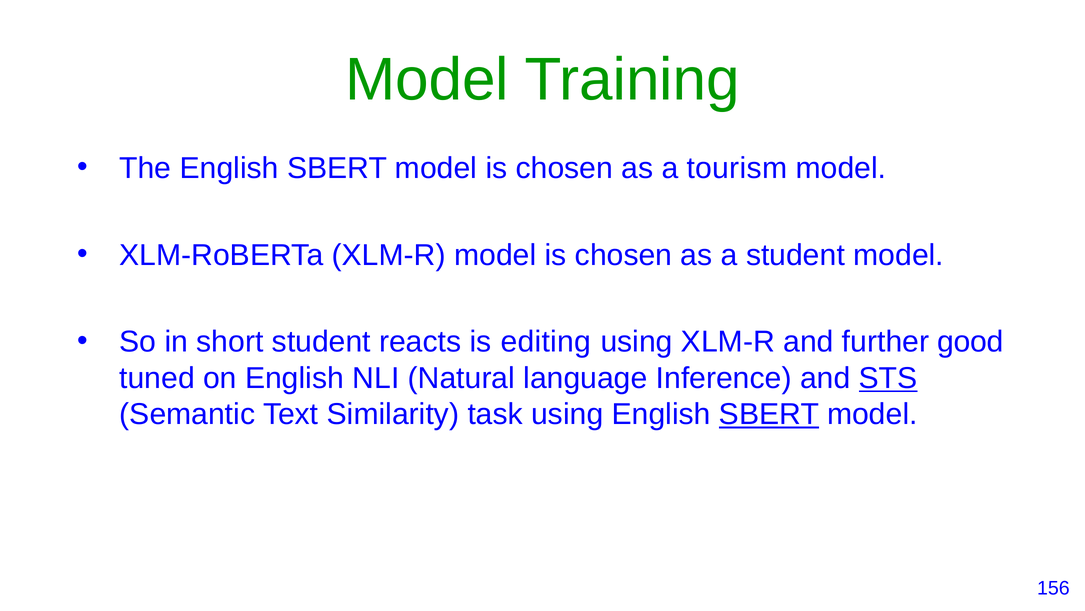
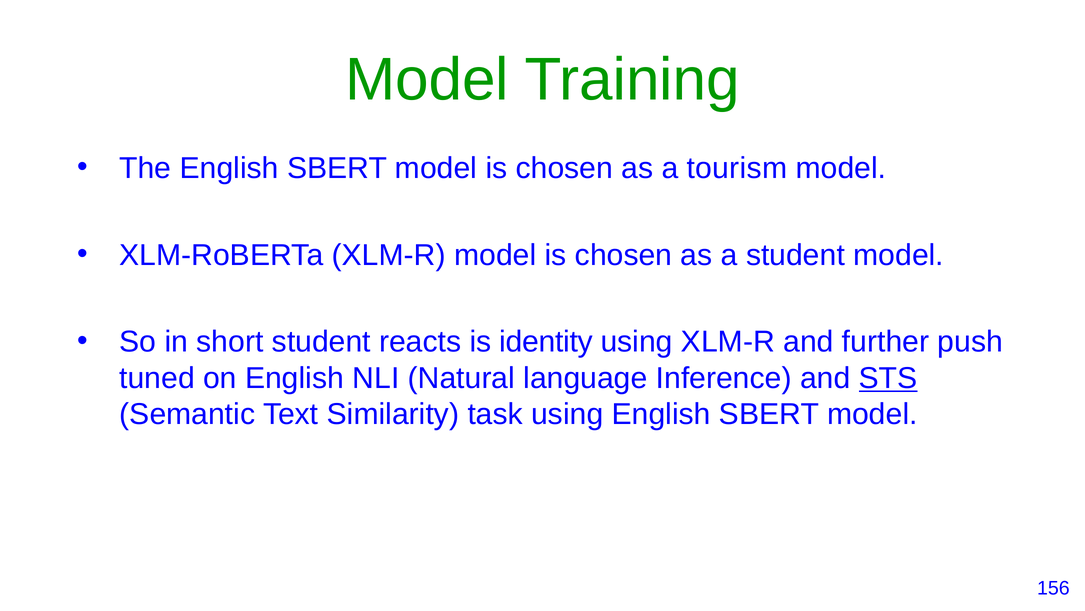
editing: editing -> identity (546, 342)
good: good -> push (970, 342)
SBERT underline: present -> none (769, 414)
